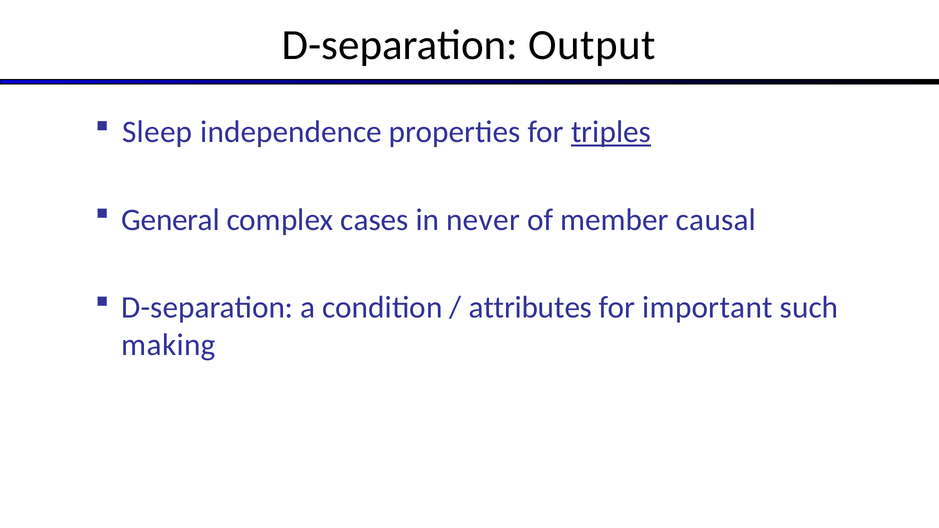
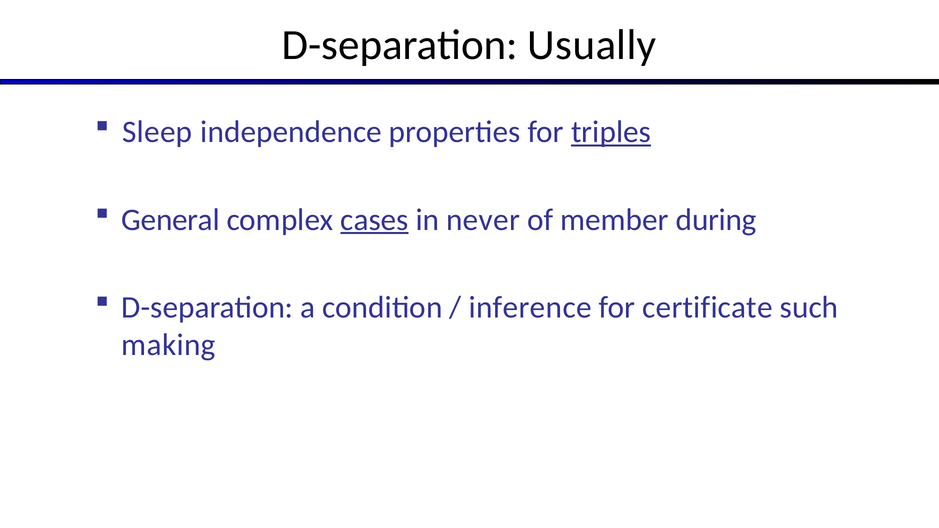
Output: Output -> Usually (592, 45)
cases underline: none -> present (374, 220)
causal: causal -> during (716, 220)
attributes: attributes -> inference (530, 307)
important: important -> certificate (708, 307)
